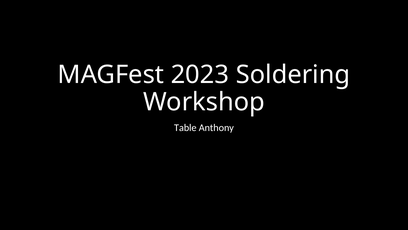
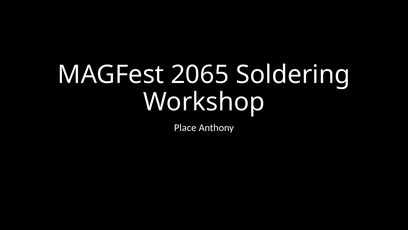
2023: 2023 -> 2065 (200, 74)
Table: Table -> Place (185, 128)
